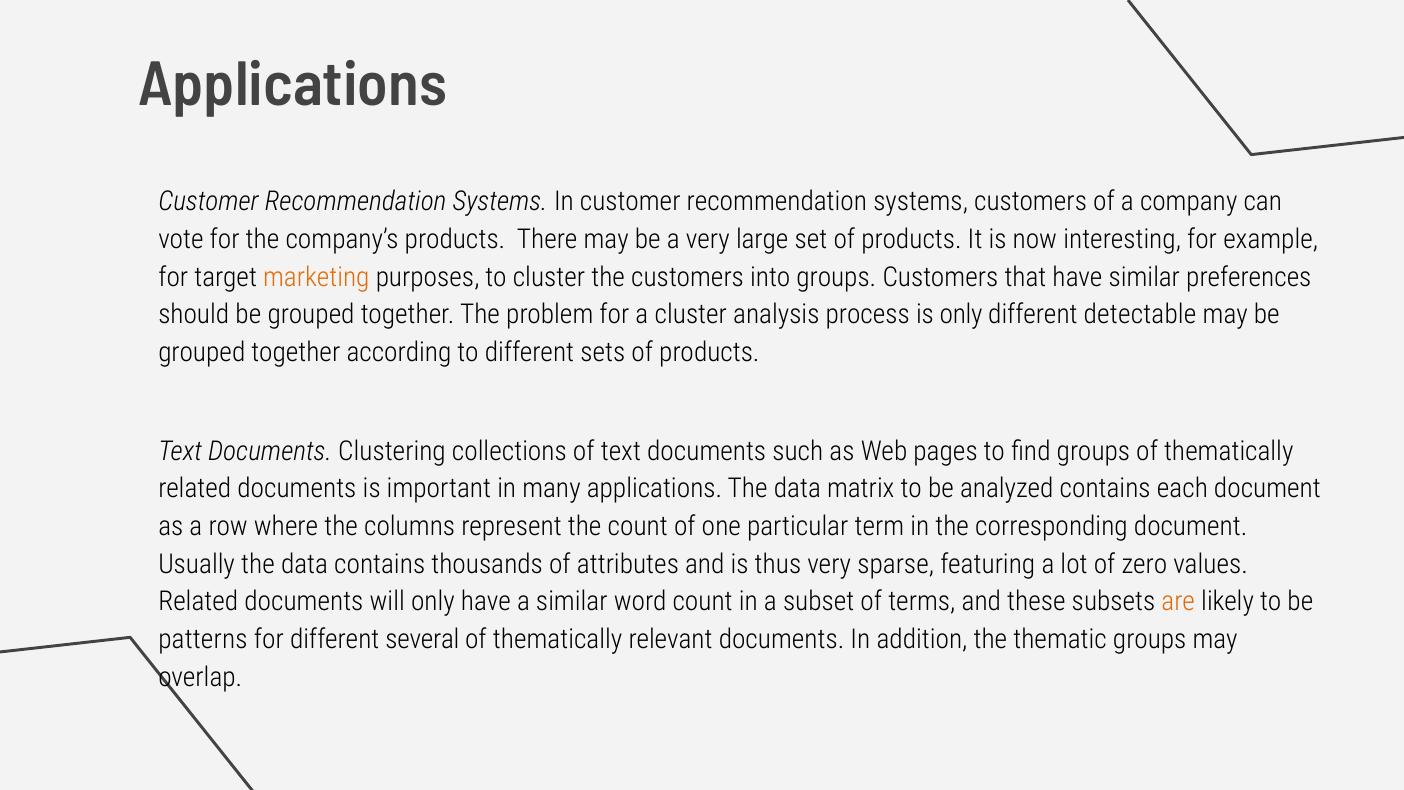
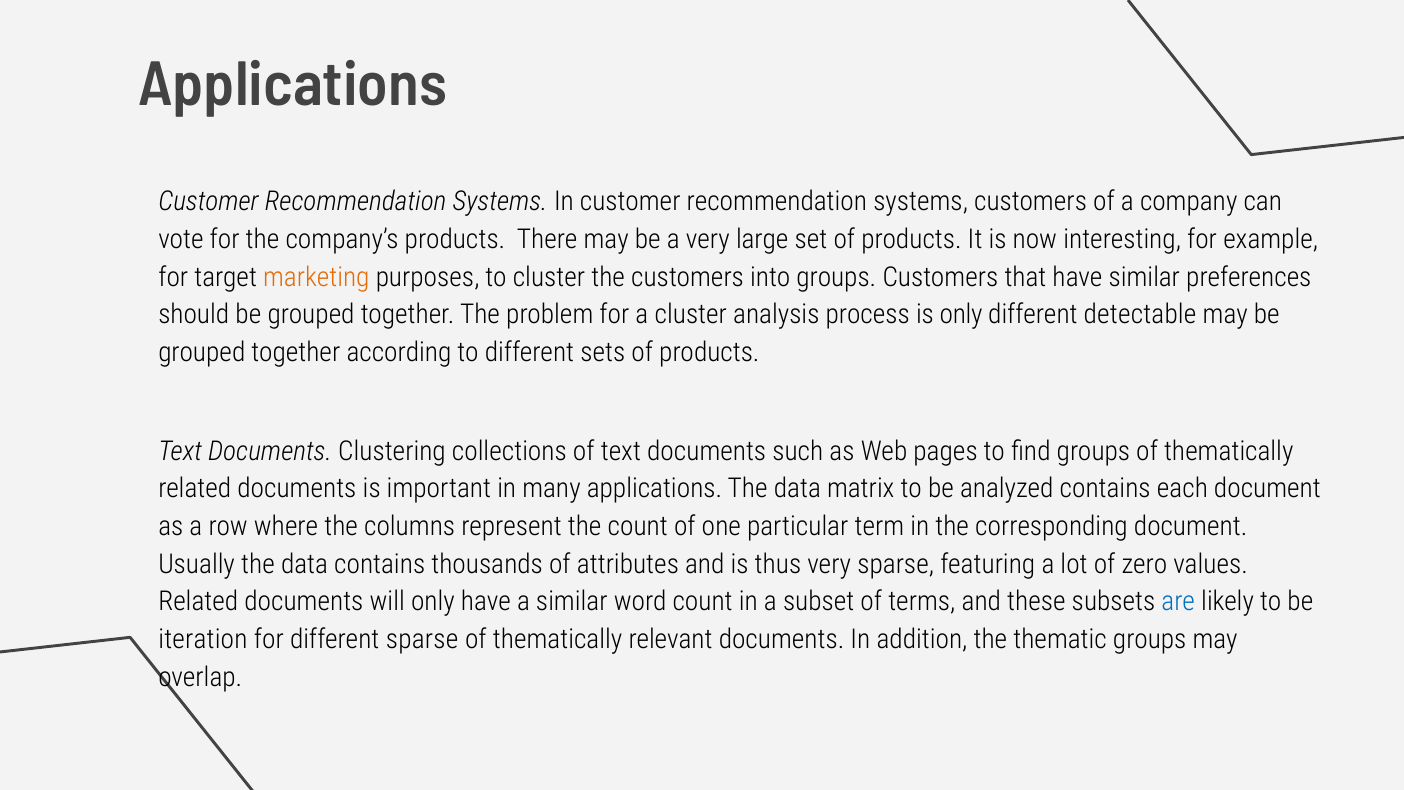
are colour: orange -> blue (1178, 602)
patterns: patterns -> iteration (203, 639)
different several: several -> sparse (422, 639)
